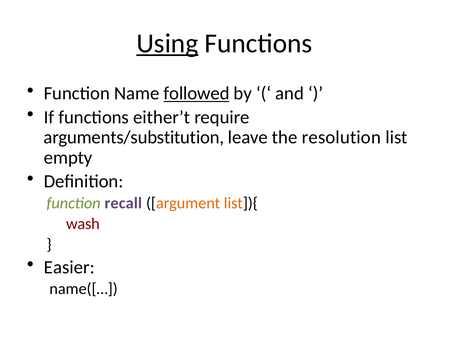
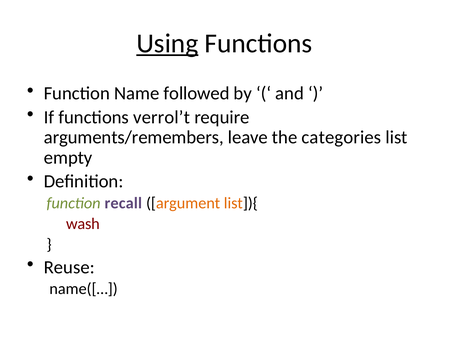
followed underline: present -> none (197, 93)
either’t: either’t -> verrol’t (162, 117)
arguments/substitution: arguments/substitution -> arguments/remembers (134, 137)
resolution: resolution -> categories (341, 137)
Easier: Easier -> Reuse (69, 267)
